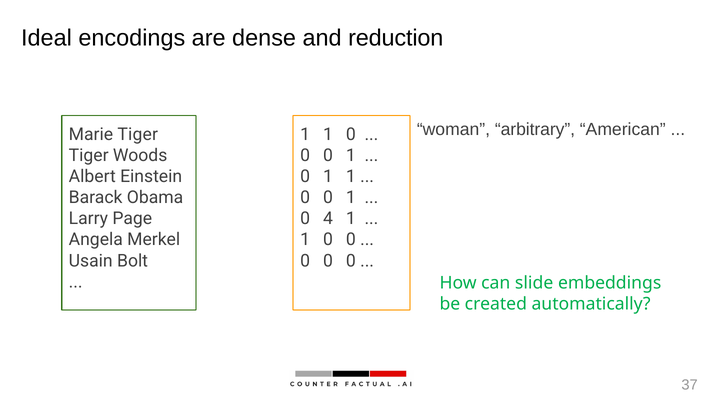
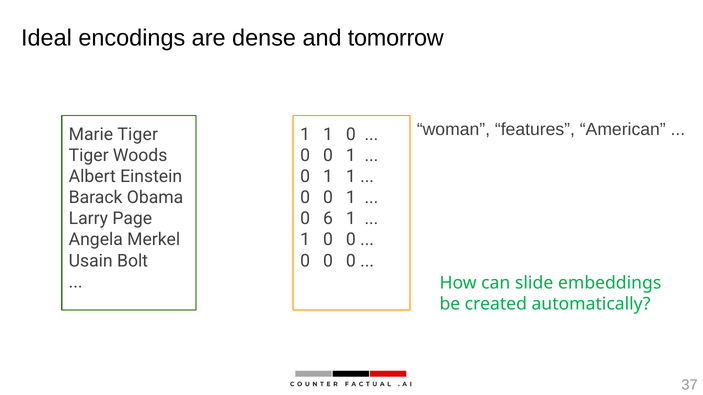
reduction: reduction -> tomorrow (396, 38)
arbitrary: arbitrary -> features (535, 130)
4: 4 -> 6 (328, 219)
